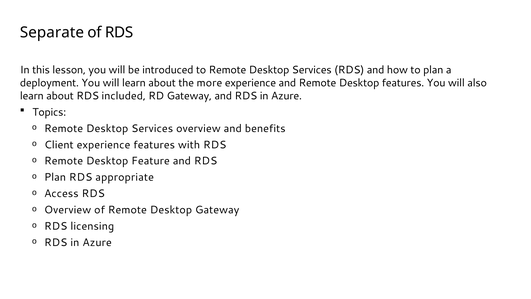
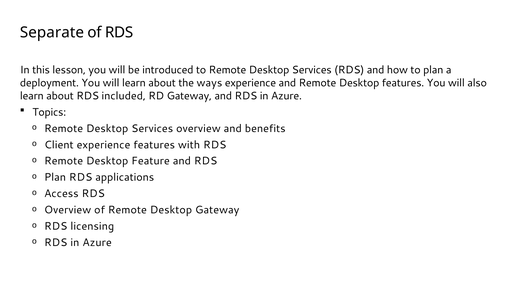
more: more -> ways (209, 83)
appropriate: appropriate -> applications (125, 177)
